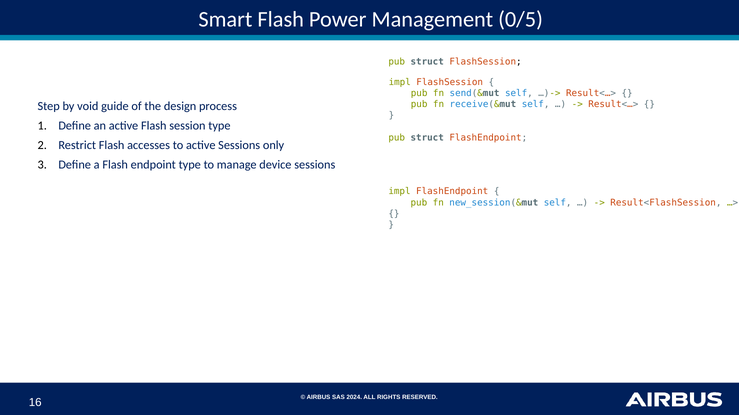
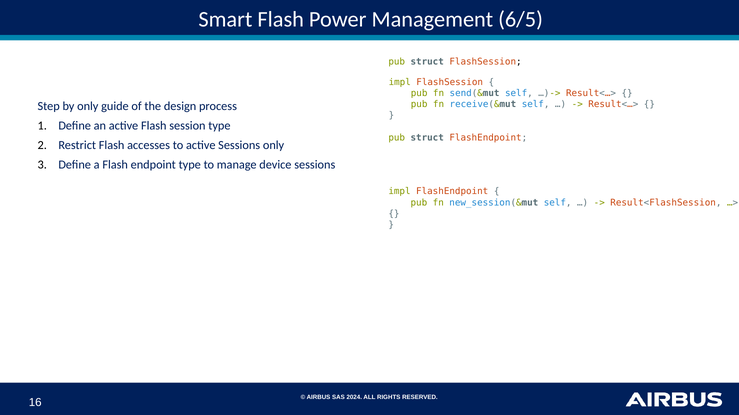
0/5: 0/5 -> 6/5 (521, 19)
by void: void -> only (88, 106)
